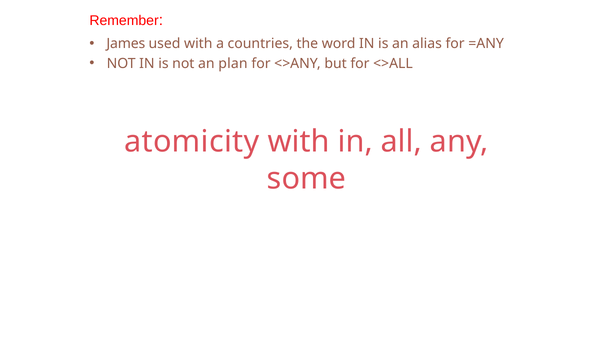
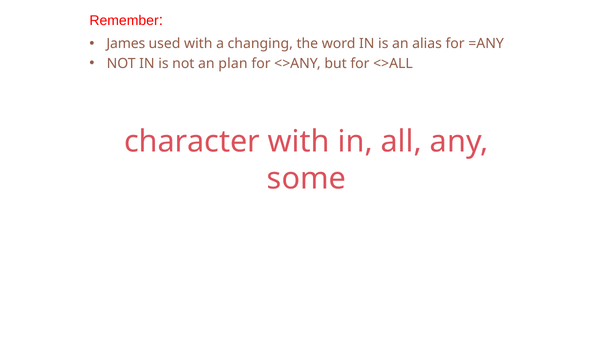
countries: countries -> changing (260, 44)
atomicity: atomicity -> character (192, 142)
